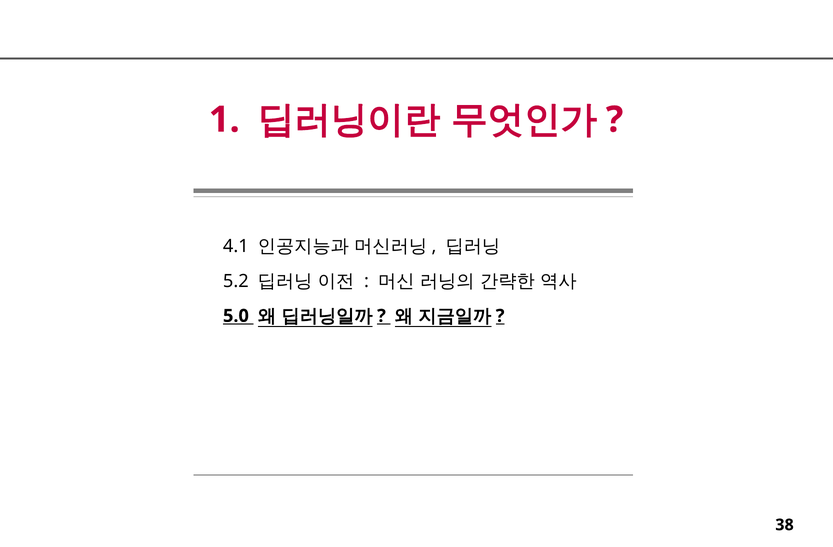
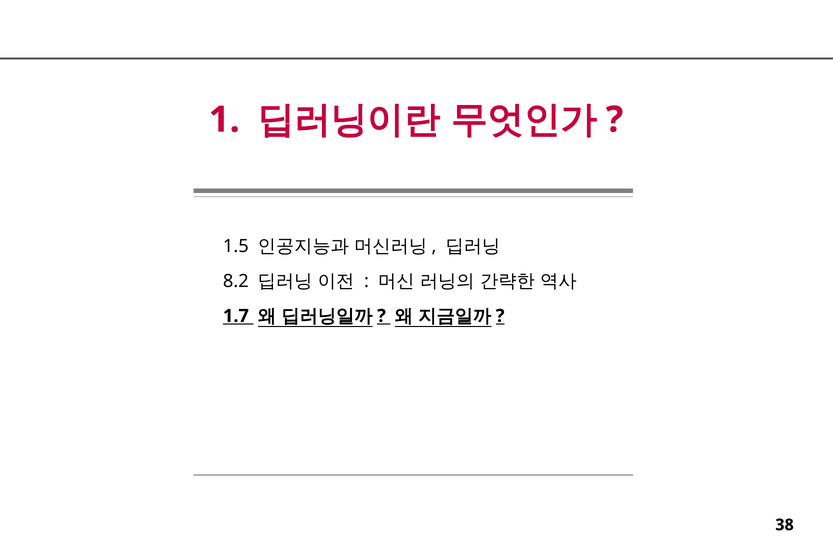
4.1: 4.1 -> 1.5 (236, 246)
5.2: 5.2 -> 8.2 (236, 281)
5.0: 5.0 -> 1.7 (236, 316)
